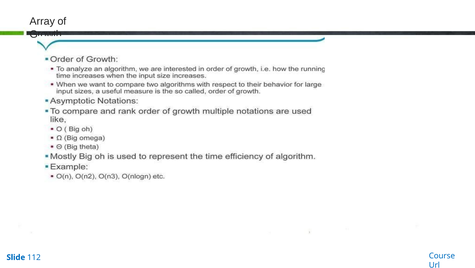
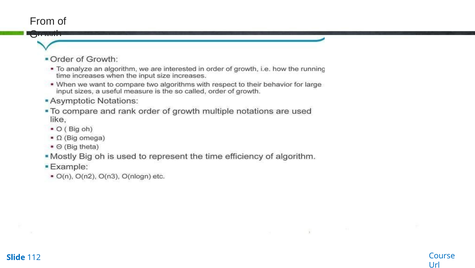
Array: Array -> From (42, 21)
